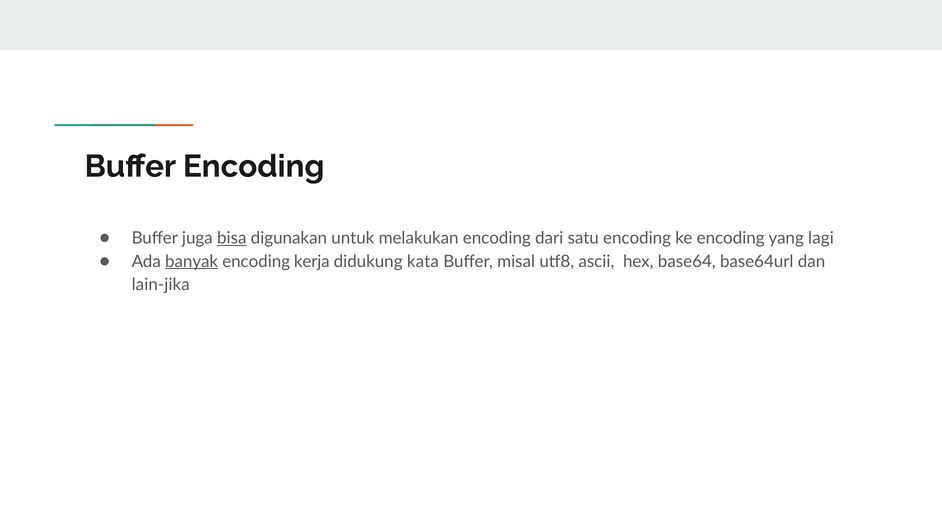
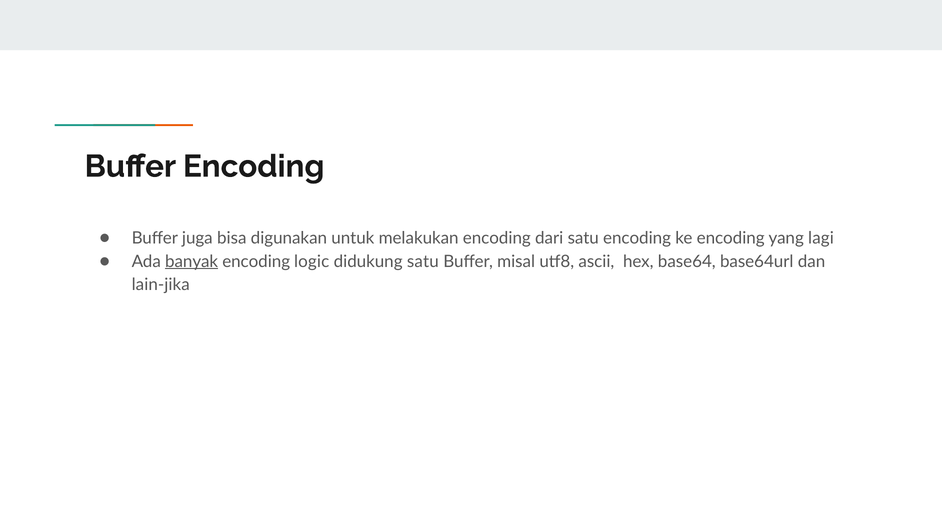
bisa underline: present -> none (232, 238)
kerja: kerja -> logic (312, 261)
didukung kata: kata -> satu (423, 261)
